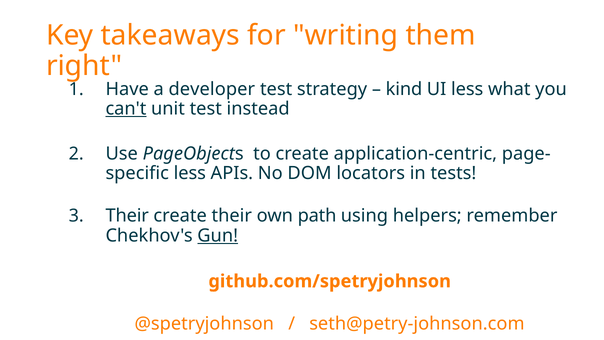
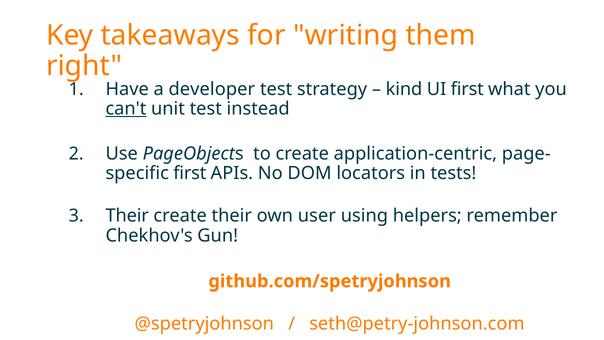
UI less: less -> first (467, 89)
less: less -> first (190, 173)
path: path -> user (317, 216)
Gun underline: present -> none (218, 235)
